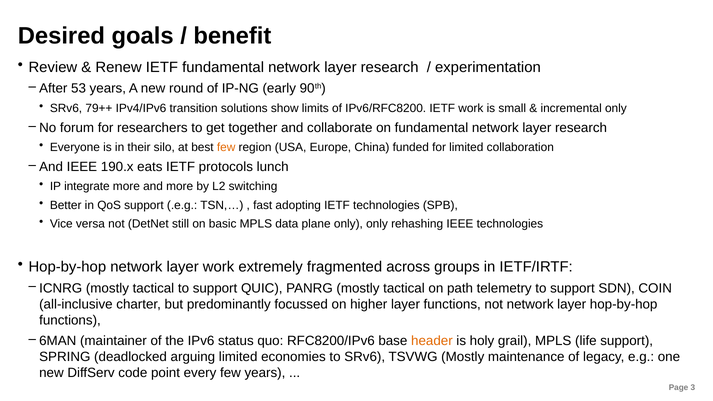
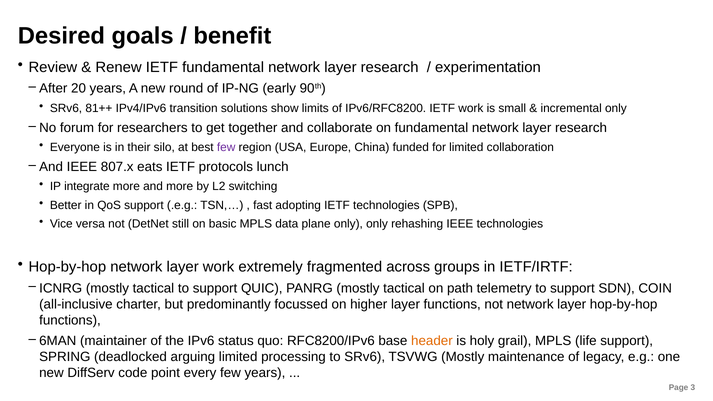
53: 53 -> 20 (79, 89)
79++: 79++ -> 81++ (99, 108)
few colour: orange -> purple (226, 147)
190.x: 190.x -> 807.x (117, 167)
economies: economies -> processing (293, 357)
